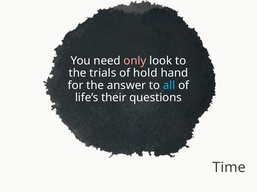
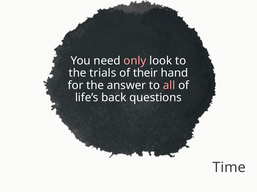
hold: hold -> their (145, 73)
all colour: light blue -> pink (169, 86)
their: their -> back (114, 98)
